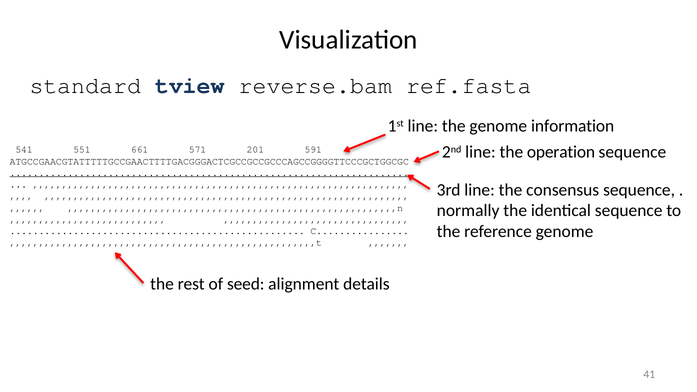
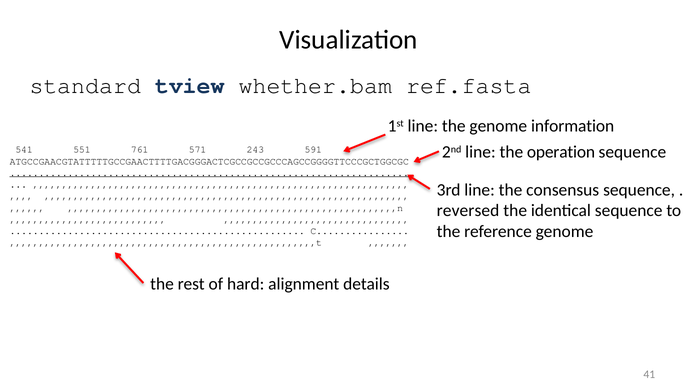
reverse.bam: reverse.bam -> whether.bam (315, 86)
661: 661 -> 761 (140, 150)
201: 201 -> 243 (255, 150)
normally: normally -> reversed (468, 211)
seed: seed -> hard (246, 284)
